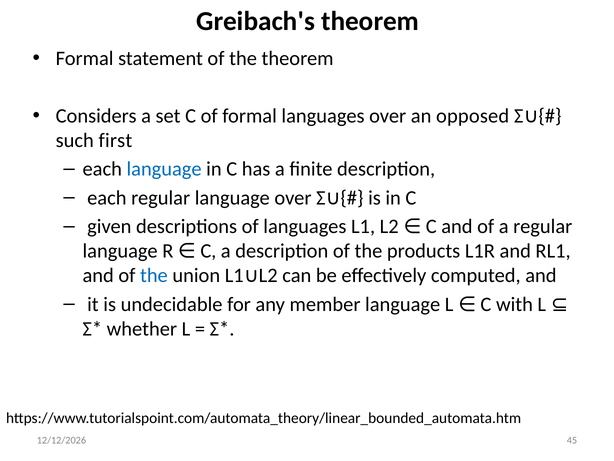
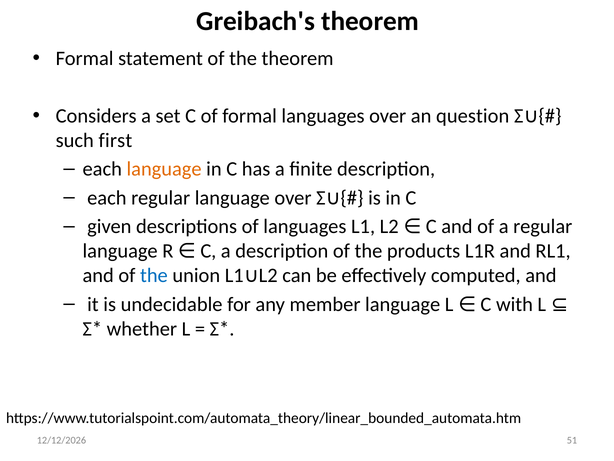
opposed: opposed -> question (473, 116)
language colour: blue -> orange (164, 169)
45: 45 -> 51 (572, 440)
